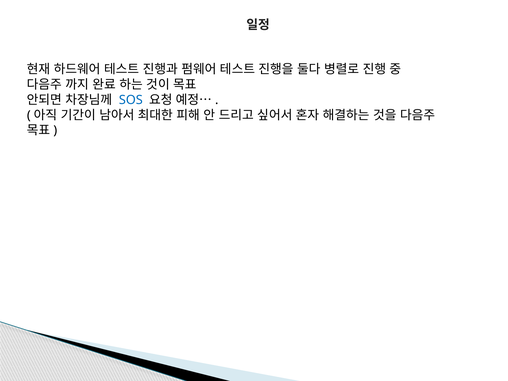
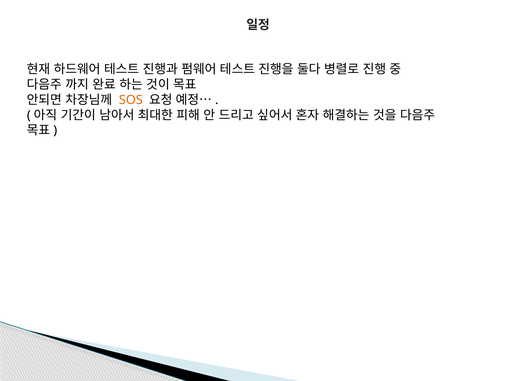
SOS colour: blue -> orange (131, 100)
